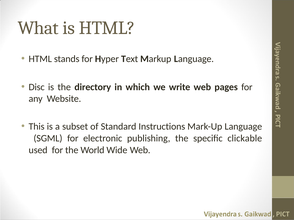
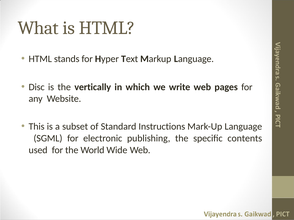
directory: directory -> vertically (93, 87)
clickable: clickable -> contents (245, 139)
